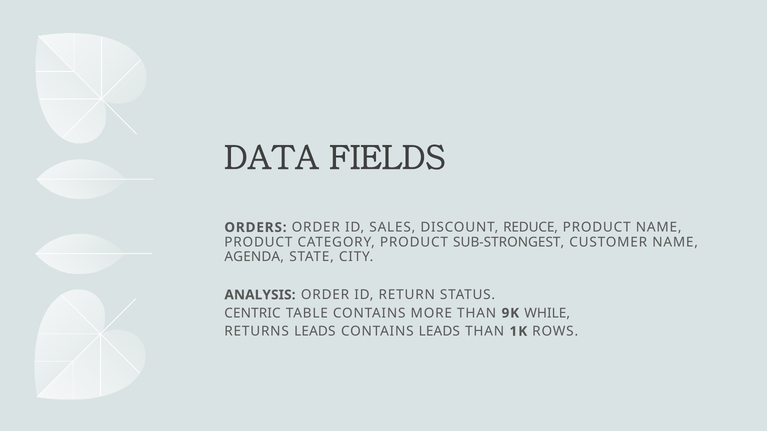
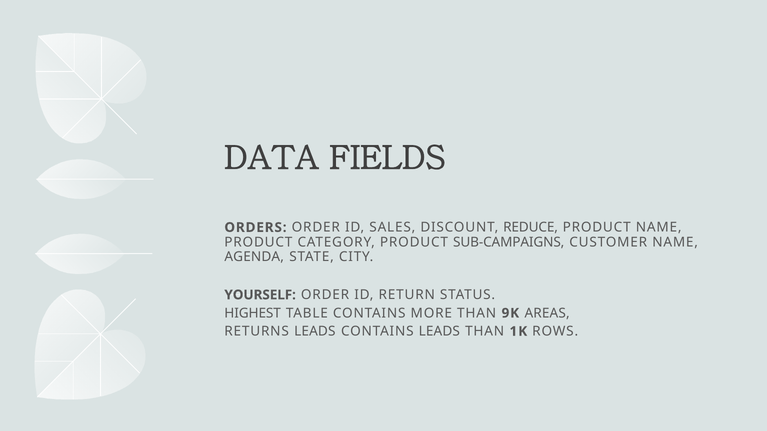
SUB-STRONGEST: SUB-STRONGEST -> SUB-CAMPAIGNS (509, 242)
ANALYSIS: ANALYSIS -> YOURSELF (260, 295)
CENTRIC: CENTRIC -> HIGHEST (253, 313)
WHILE: WHILE -> AREAS (547, 313)
